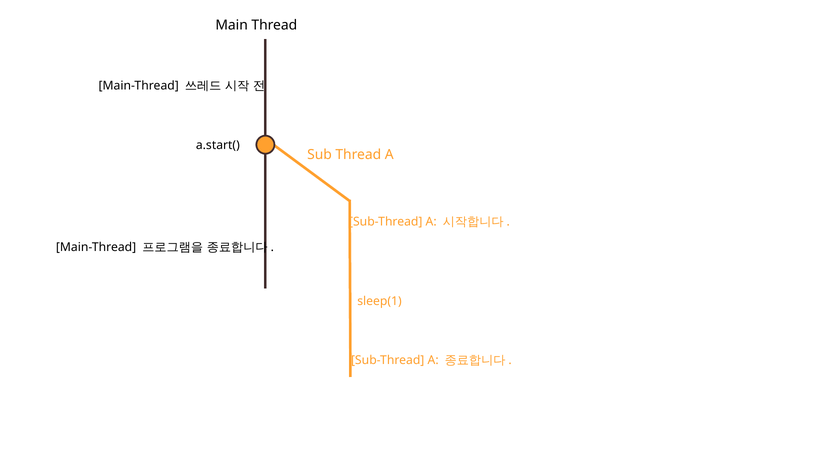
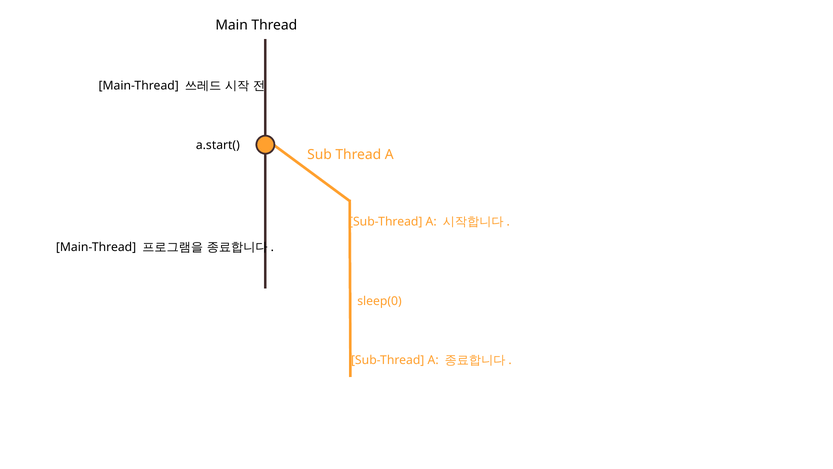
sleep(1: sleep(1 -> sleep(0 (379, 301)
